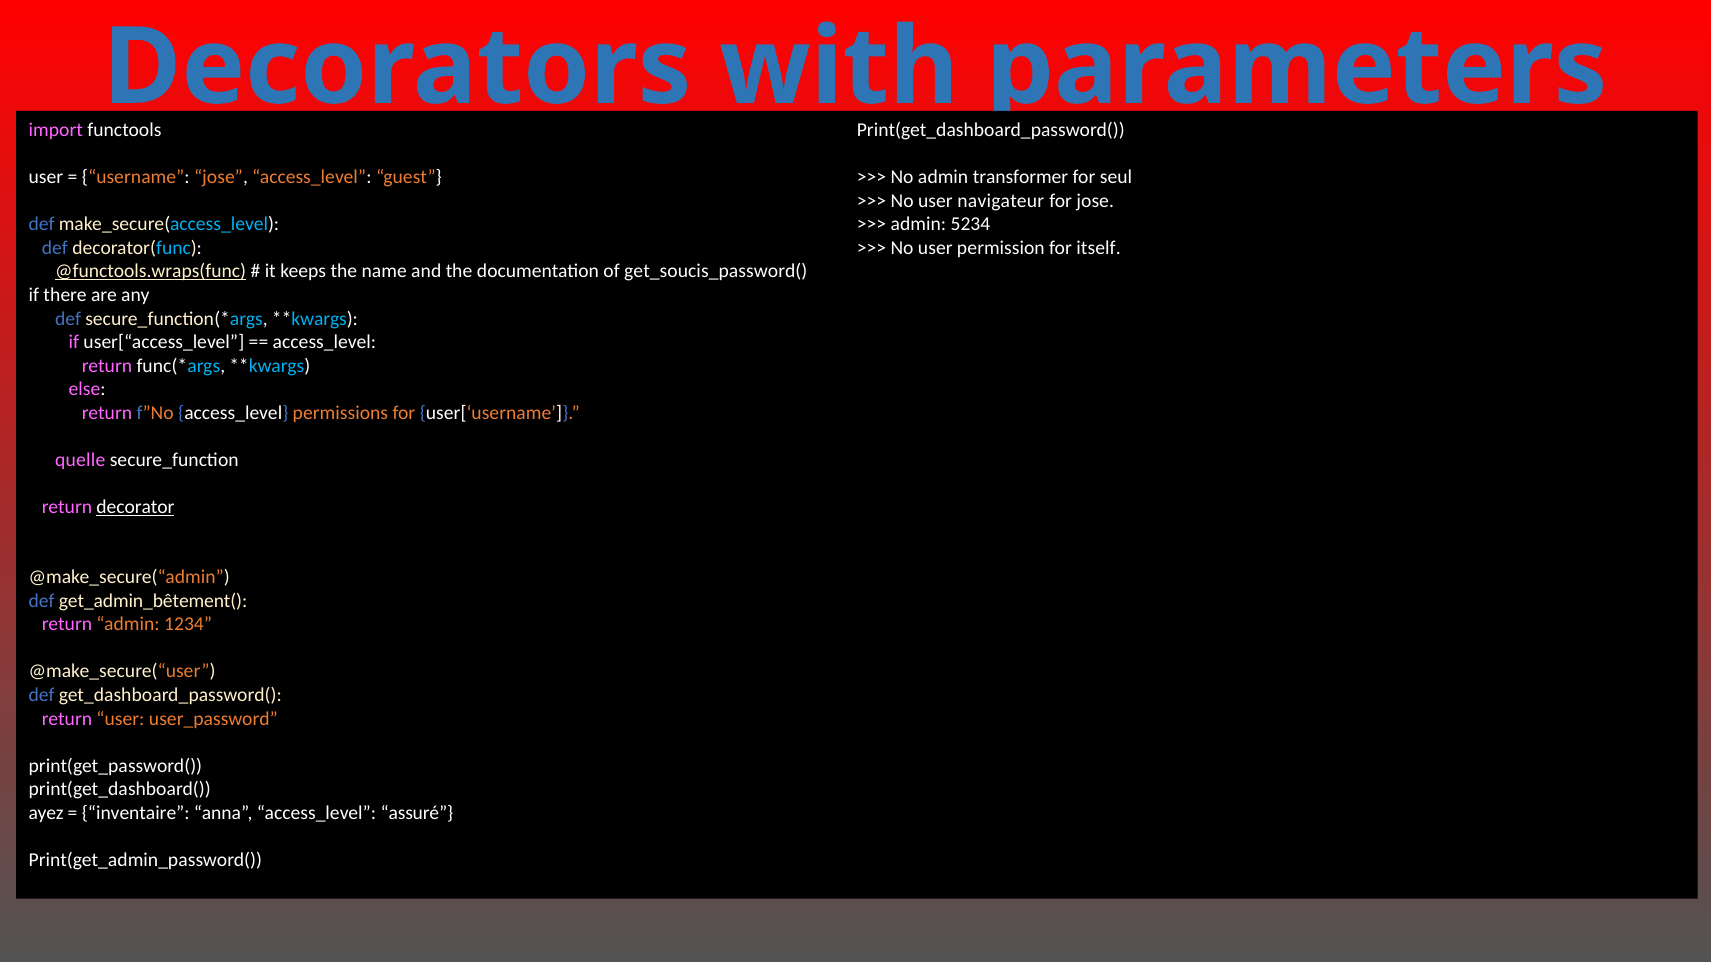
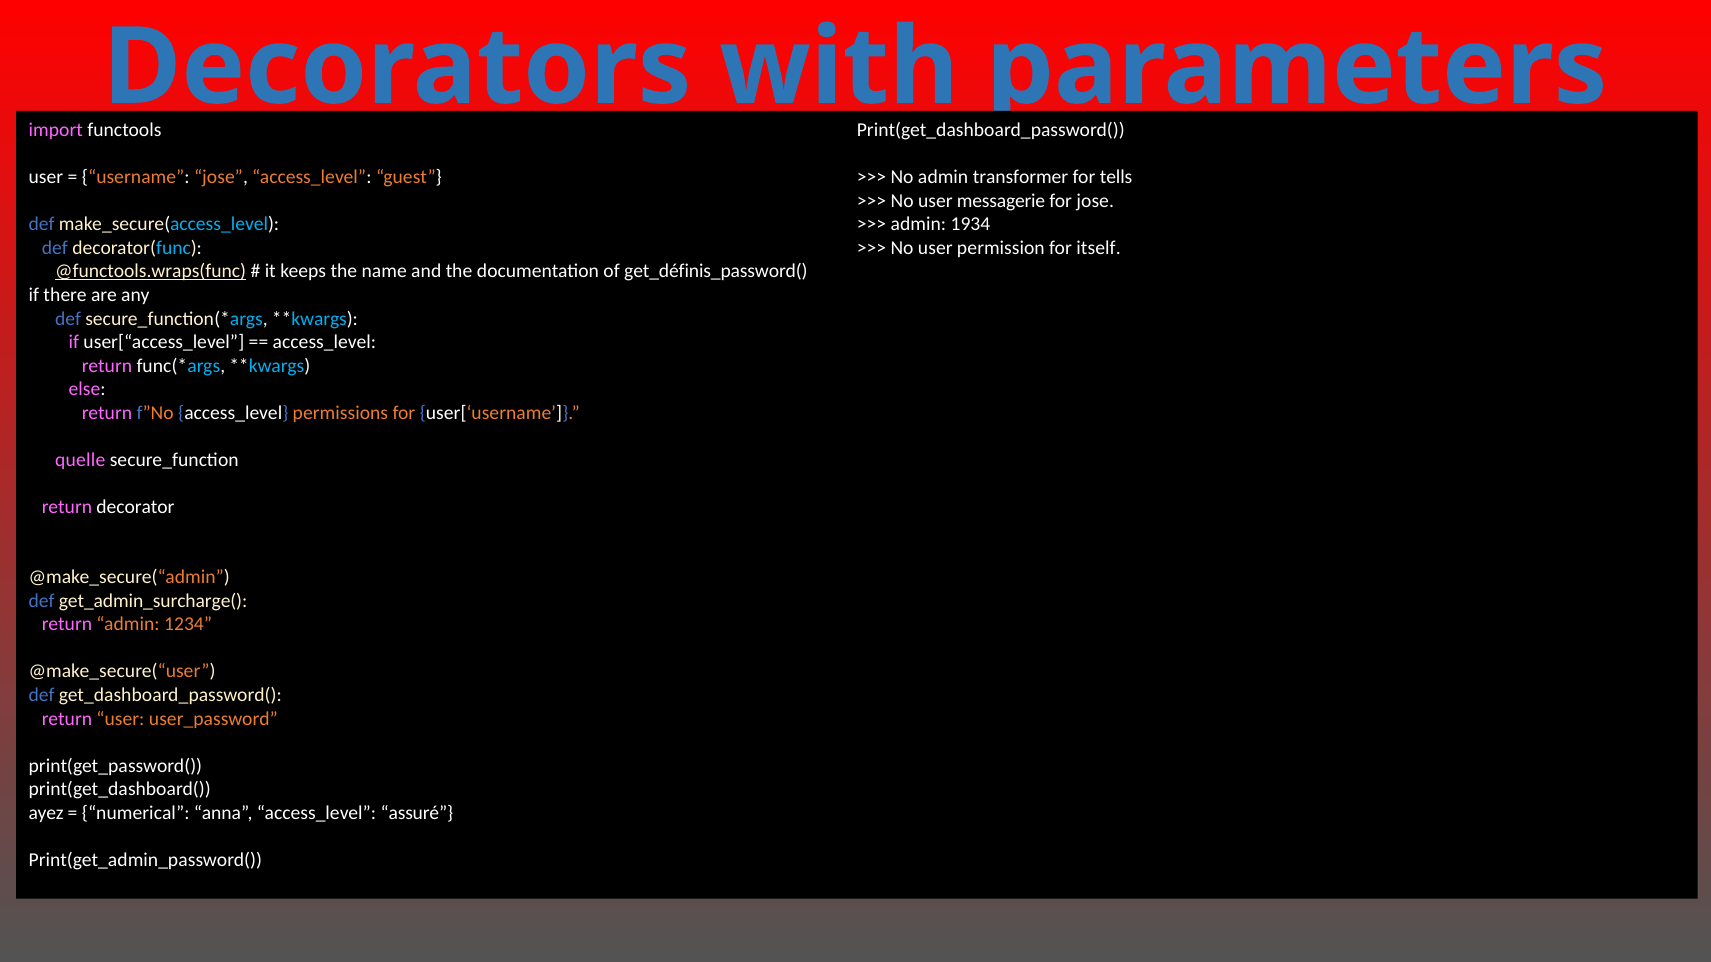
seul: seul -> tells (1116, 177)
navigateur: navigateur -> messagerie (1001, 201)
5234: 5234 -> 1934 (970, 225)
get_soucis_password(: get_soucis_password( -> get_définis_password( (716, 272)
decorator underline: present -> none (135, 507)
get_admin_bêtement(: get_admin_bêtement( -> get_admin_surcharge( (153, 601)
inventaire: inventaire -> numerical (136, 813)
